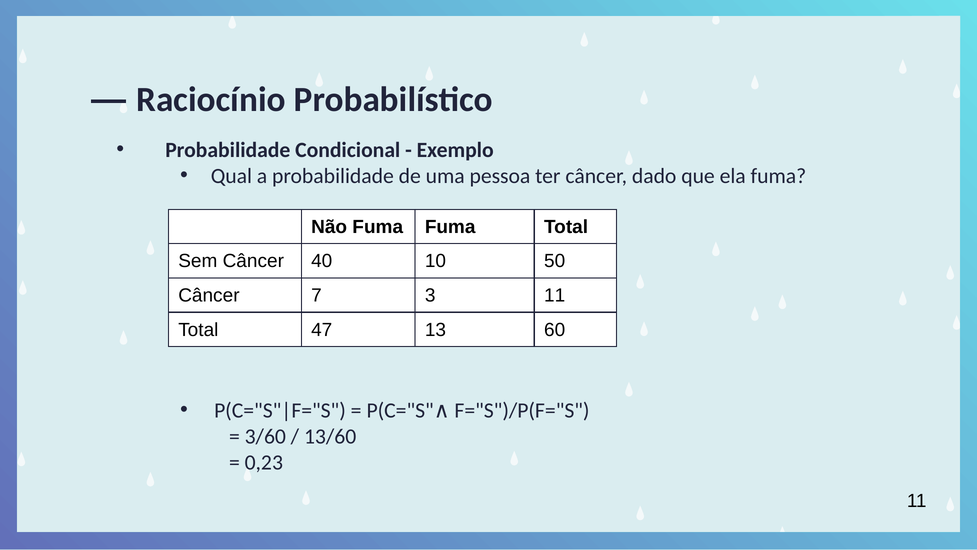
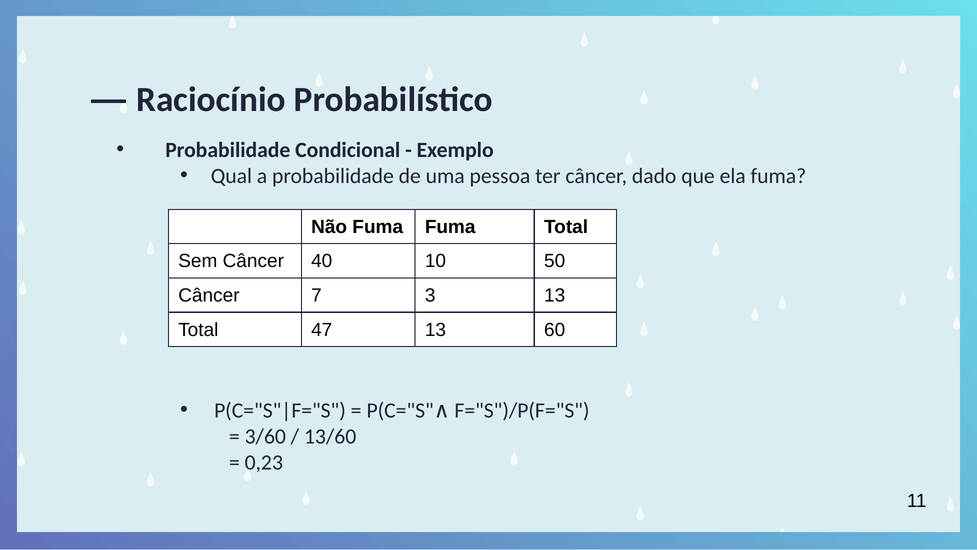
3 11: 11 -> 13 (555, 295)
